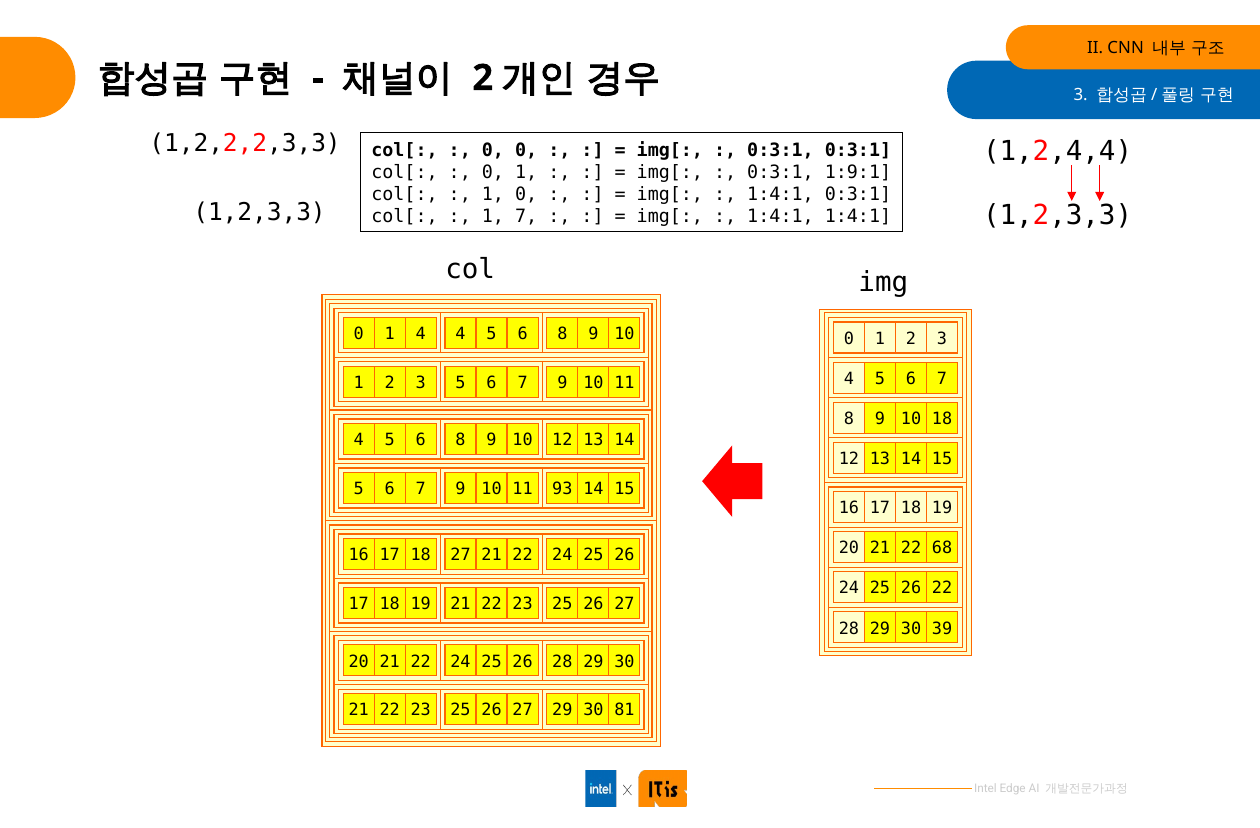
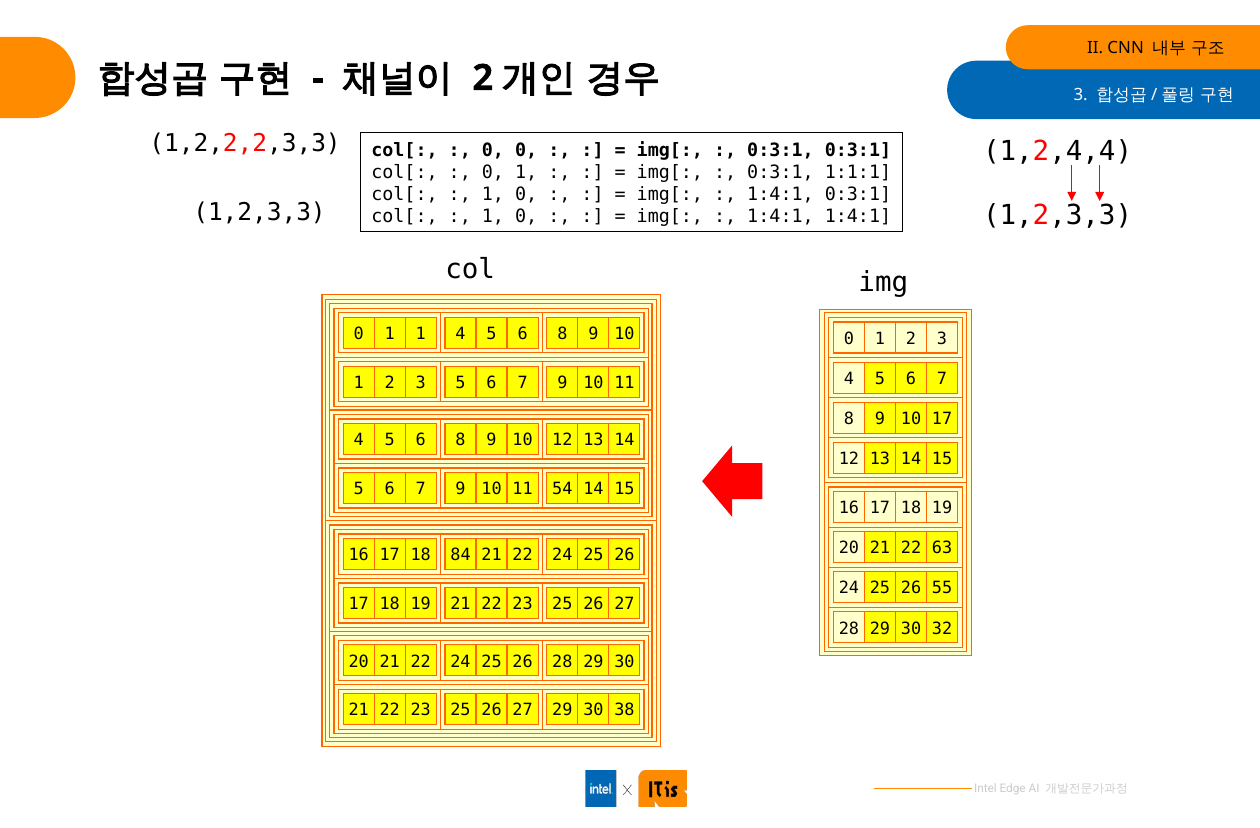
1:9:1: 1:9:1 -> 1:1:1 (858, 172)
7: 7 -> 0 (526, 216)
1 4: 4 -> 1 (421, 334)
10 18: 18 -> 17 (942, 419)
93: 93 -> 54 (562, 489)
68: 68 -> 63 (942, 548)
18 27: 27 -> 84 (461, 555)
26 22: 22 -> 55 (942, 588)
39: 39 -> 32 (942, 628)
81: 81 -> 38 (624, 710)
